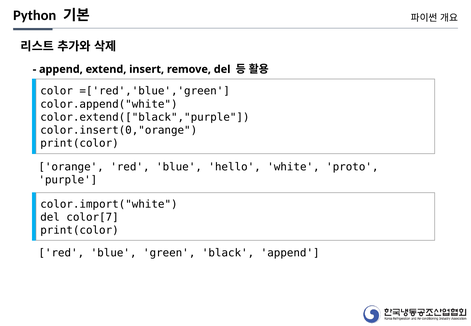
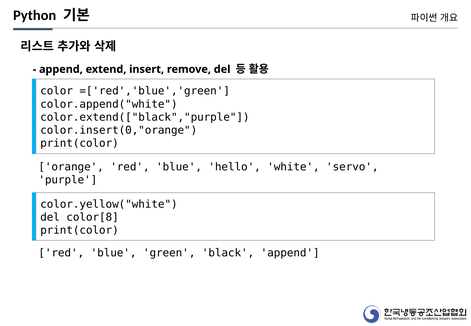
proto: proto -> servo (352, 167)
color.import("white: color.import("white -> color.yellow("white (109, 204)
color[7: color[7 -> color[8 (93, 217)
